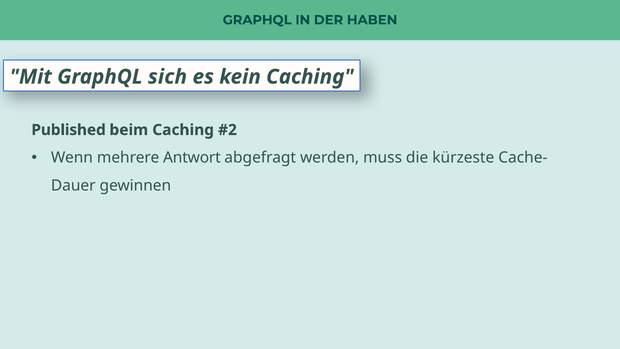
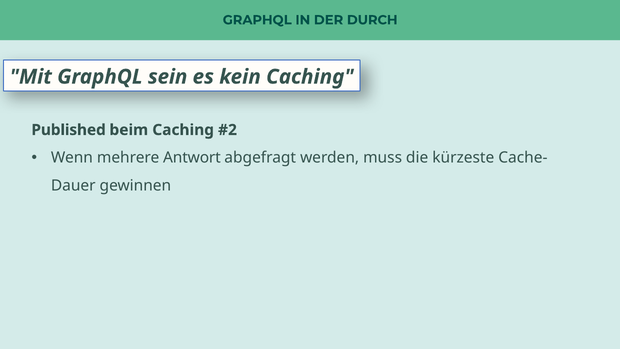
HABEN: HABEN -> DURCH (372, 20)
sich: sich -> sein (168, 77)
